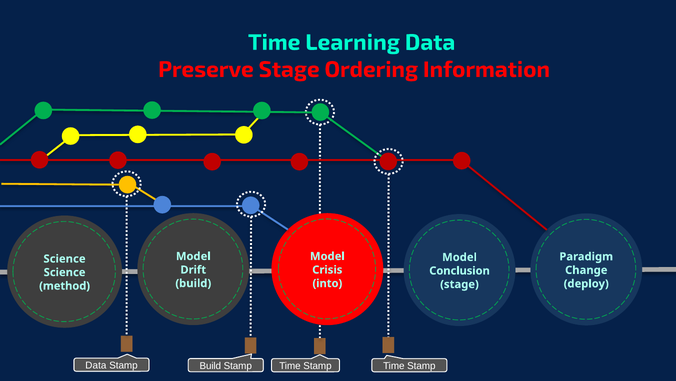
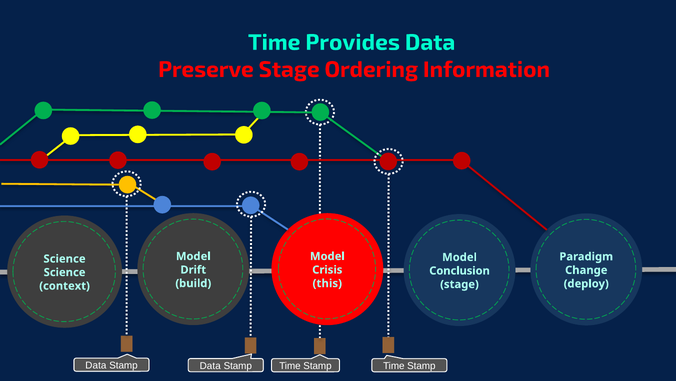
Learning: Learning -> Provides (353, 42)
into: into -> this (327, 283)
method: method -> context (65, 285)
Build: Build -> Data (210, 365)
